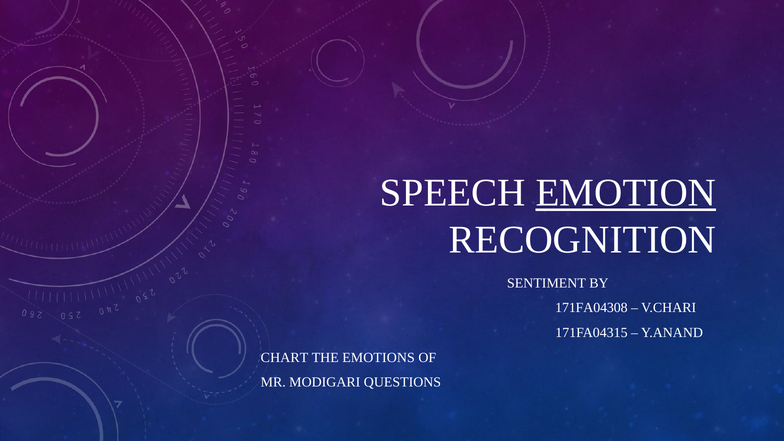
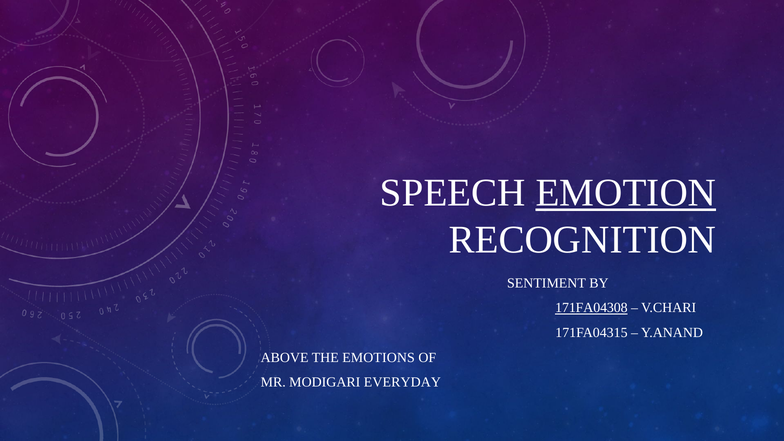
171FA04308 underline: none -> present (591, 308)
CHART: CHART -> ABOVE (285, 358)
QUESTIONS: QUESTIONS -> EVERYDAY (402, 382)
